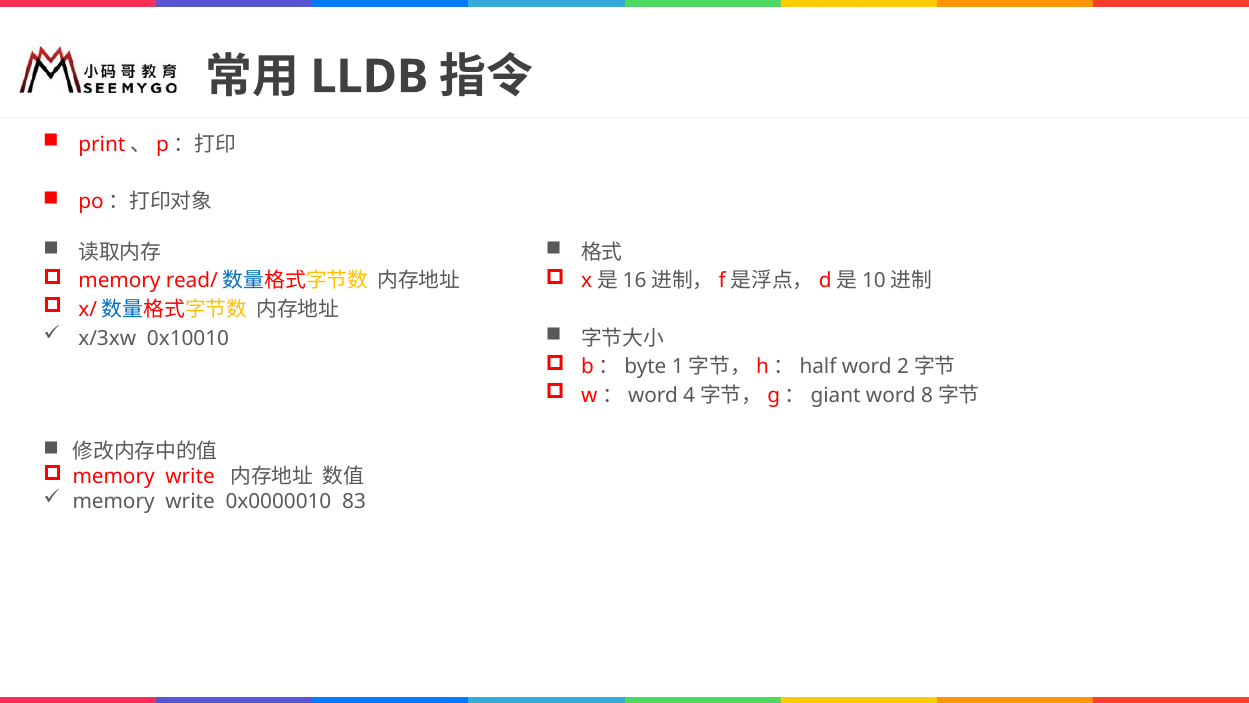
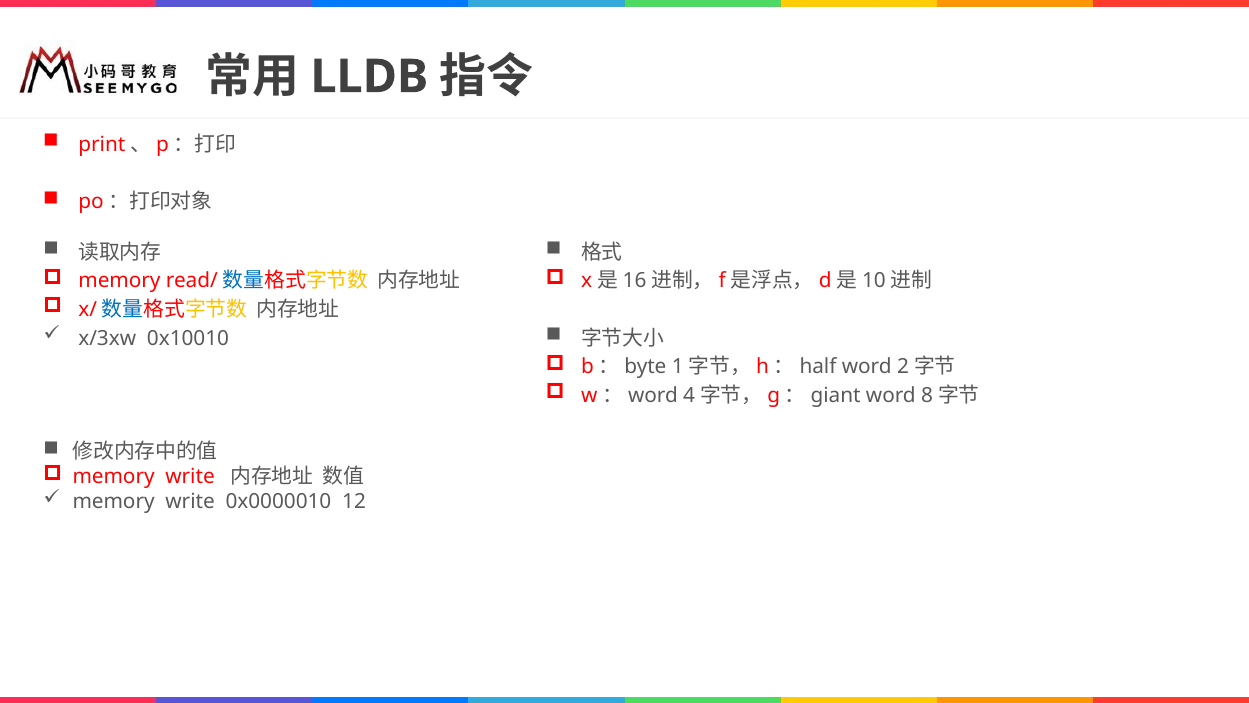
83: 83 -> 12 (354, 501)
